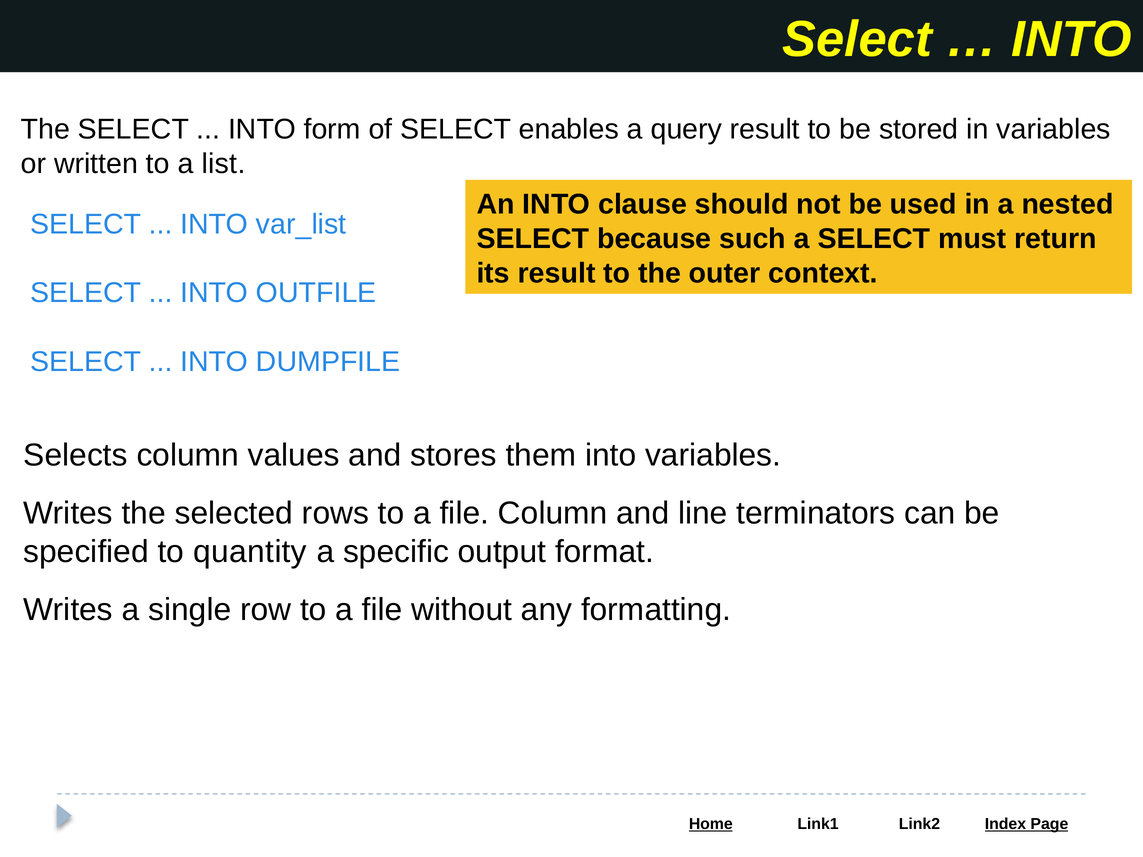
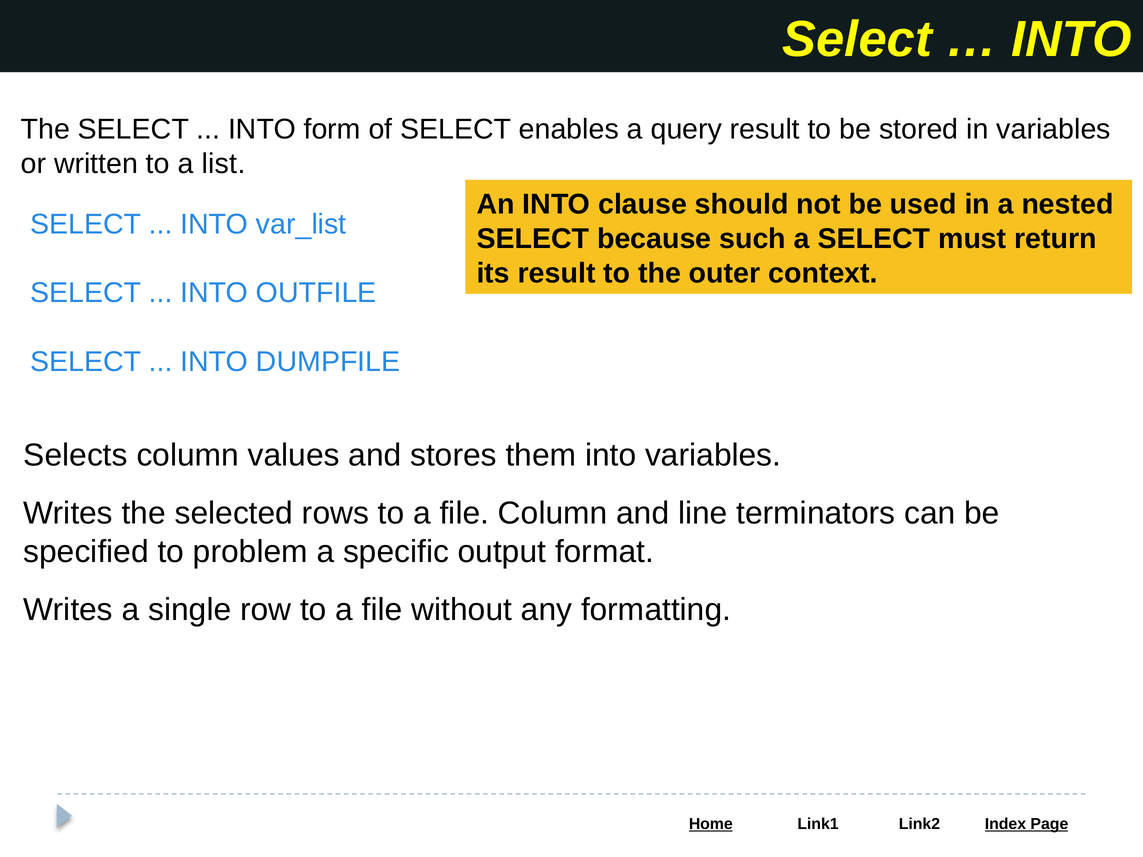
quantity: quantity -> problem (250, 552)
